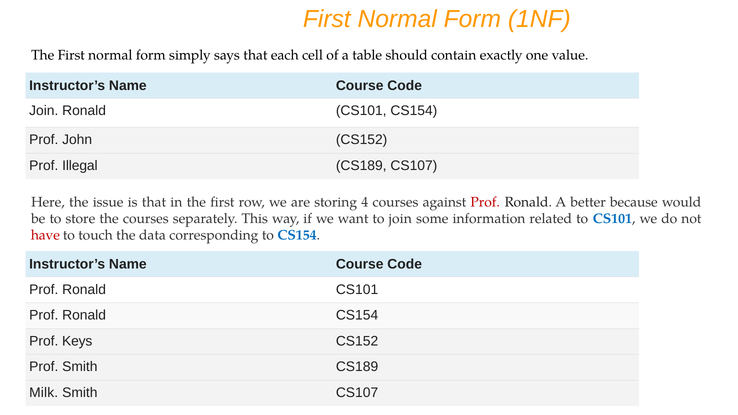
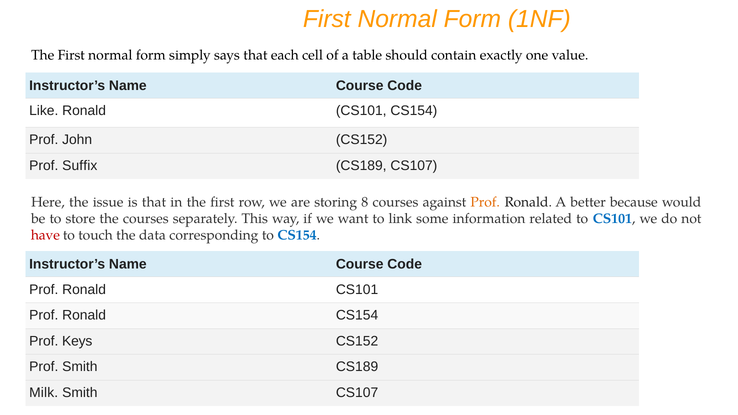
Join: Join -> Like (44, 111)
Illegal: Illegal -> Suffix (80, 166)
4: 4 -> 8 (365, 202)
Prof colour: red -> orange (485, 202)
to join: join -> link (400, 219)
